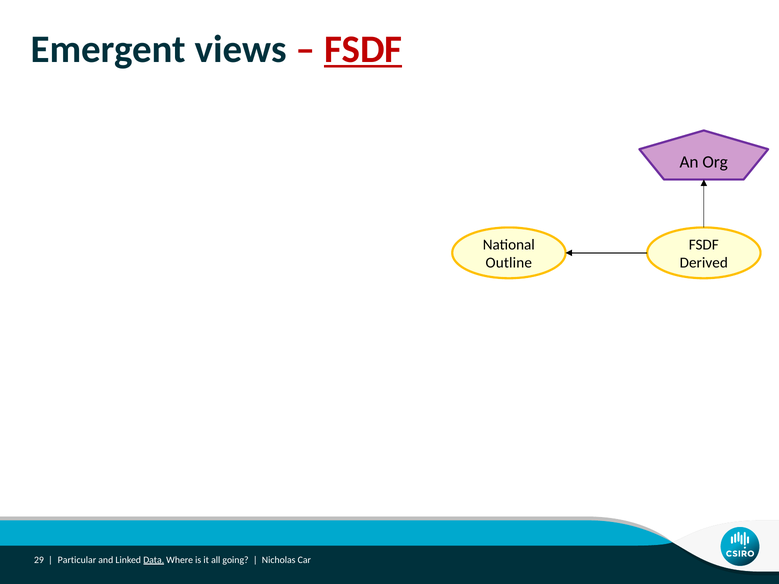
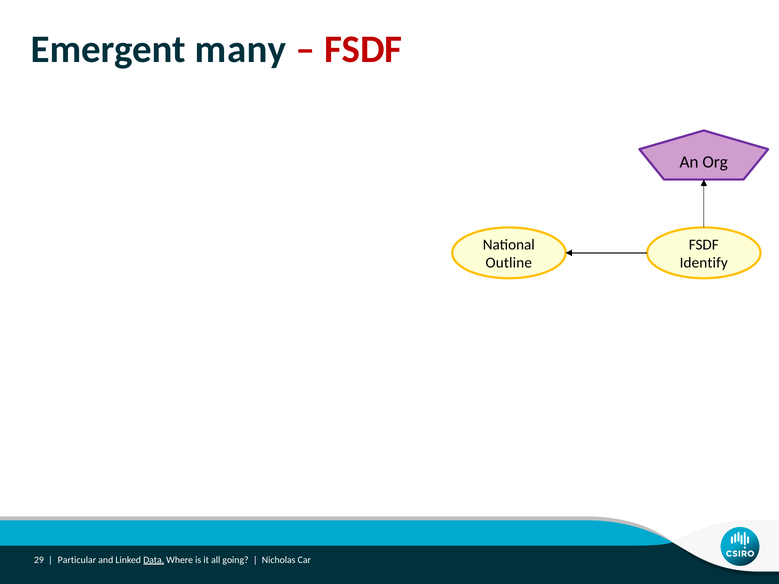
views: views -> many (241, 49)
FSDF underline: present -> none (363, 49)
Derived: Derived -> Identify (704, 263)
